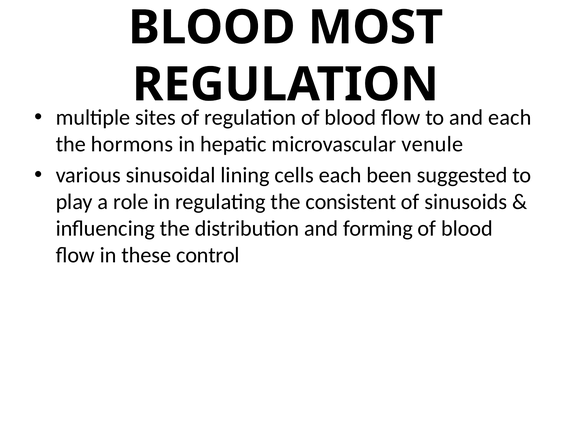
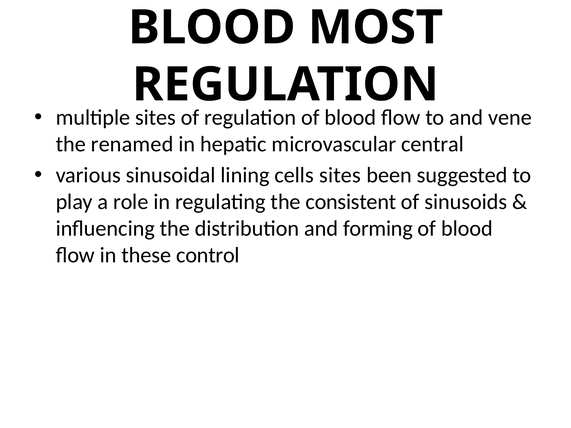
and each: each -> vene (510, 118)
hormons: hormons -> renamed (132, 144)
venule: venule -> central (432, 144)
cells each: each -> sites (340, 175)
